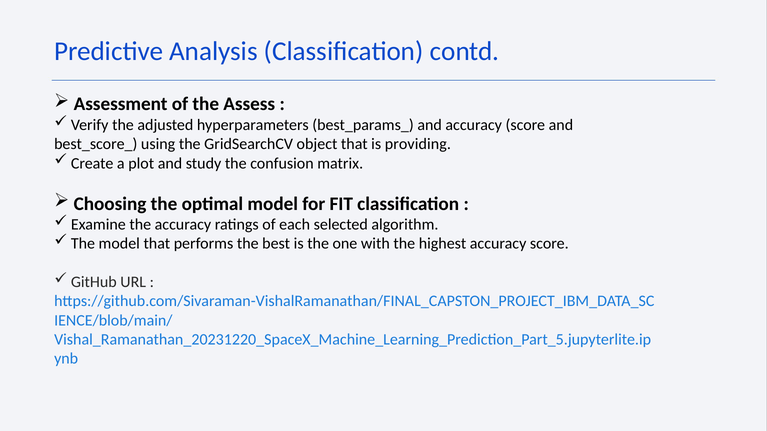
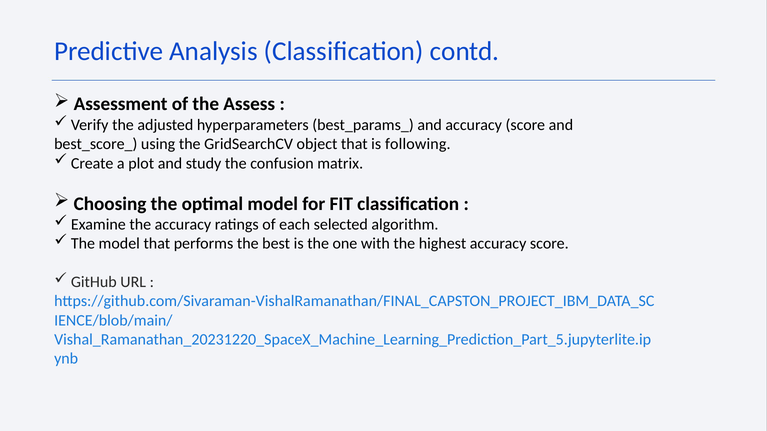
providing: providing -> following (418, 144)
